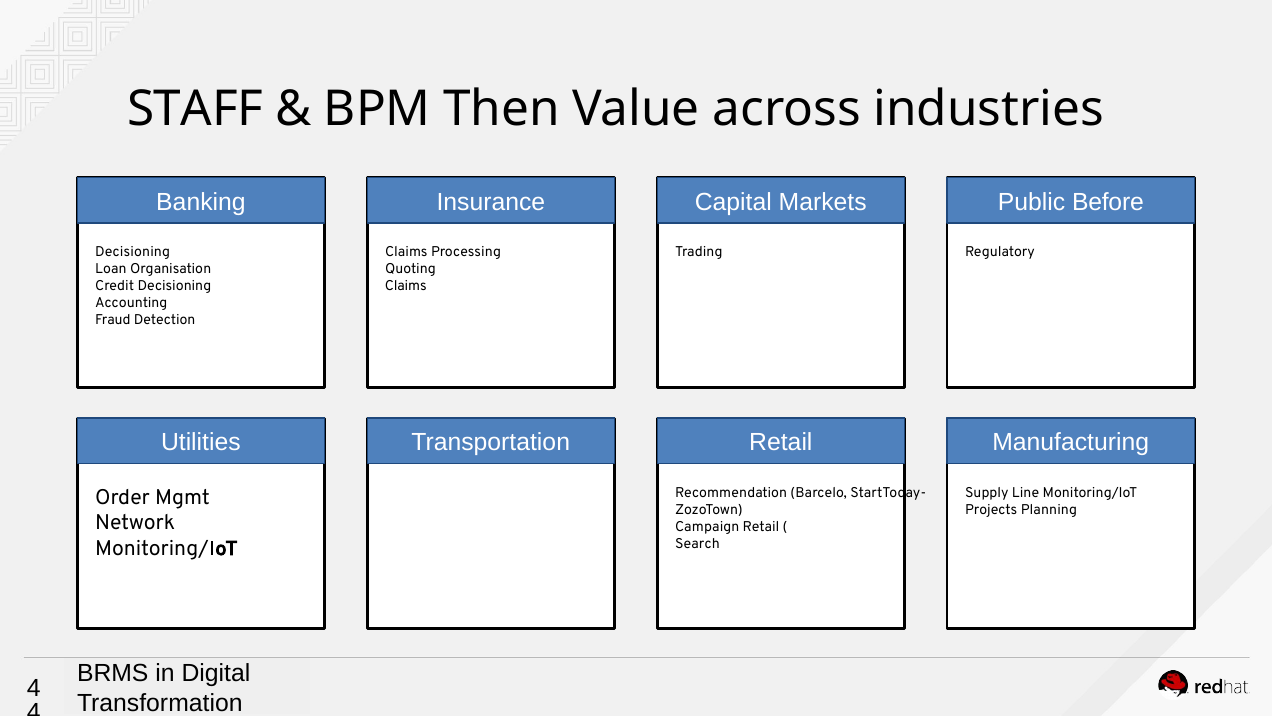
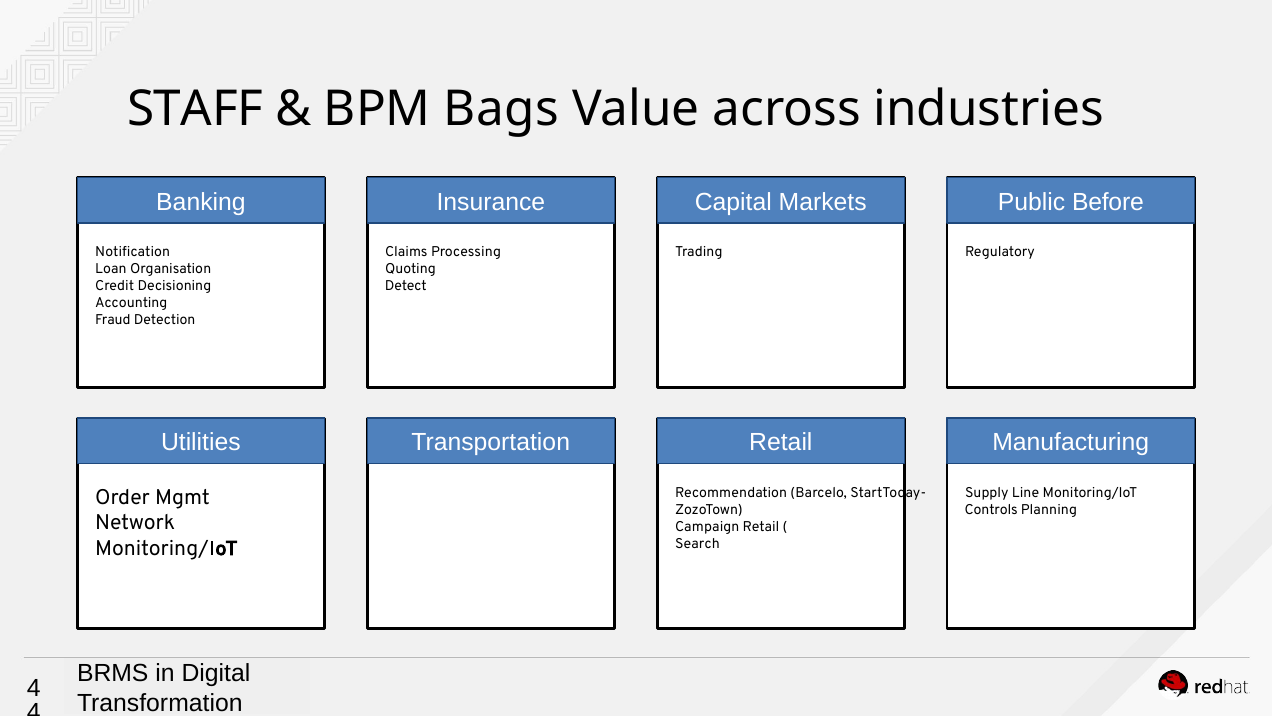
Then: Then -> Bags (501, 109)
Decisioning: Decisioning -> Notification (133, 252)
Claims: Claims -> Detect (406, 286)
Projects: Projects -> Controls (991, 509)
